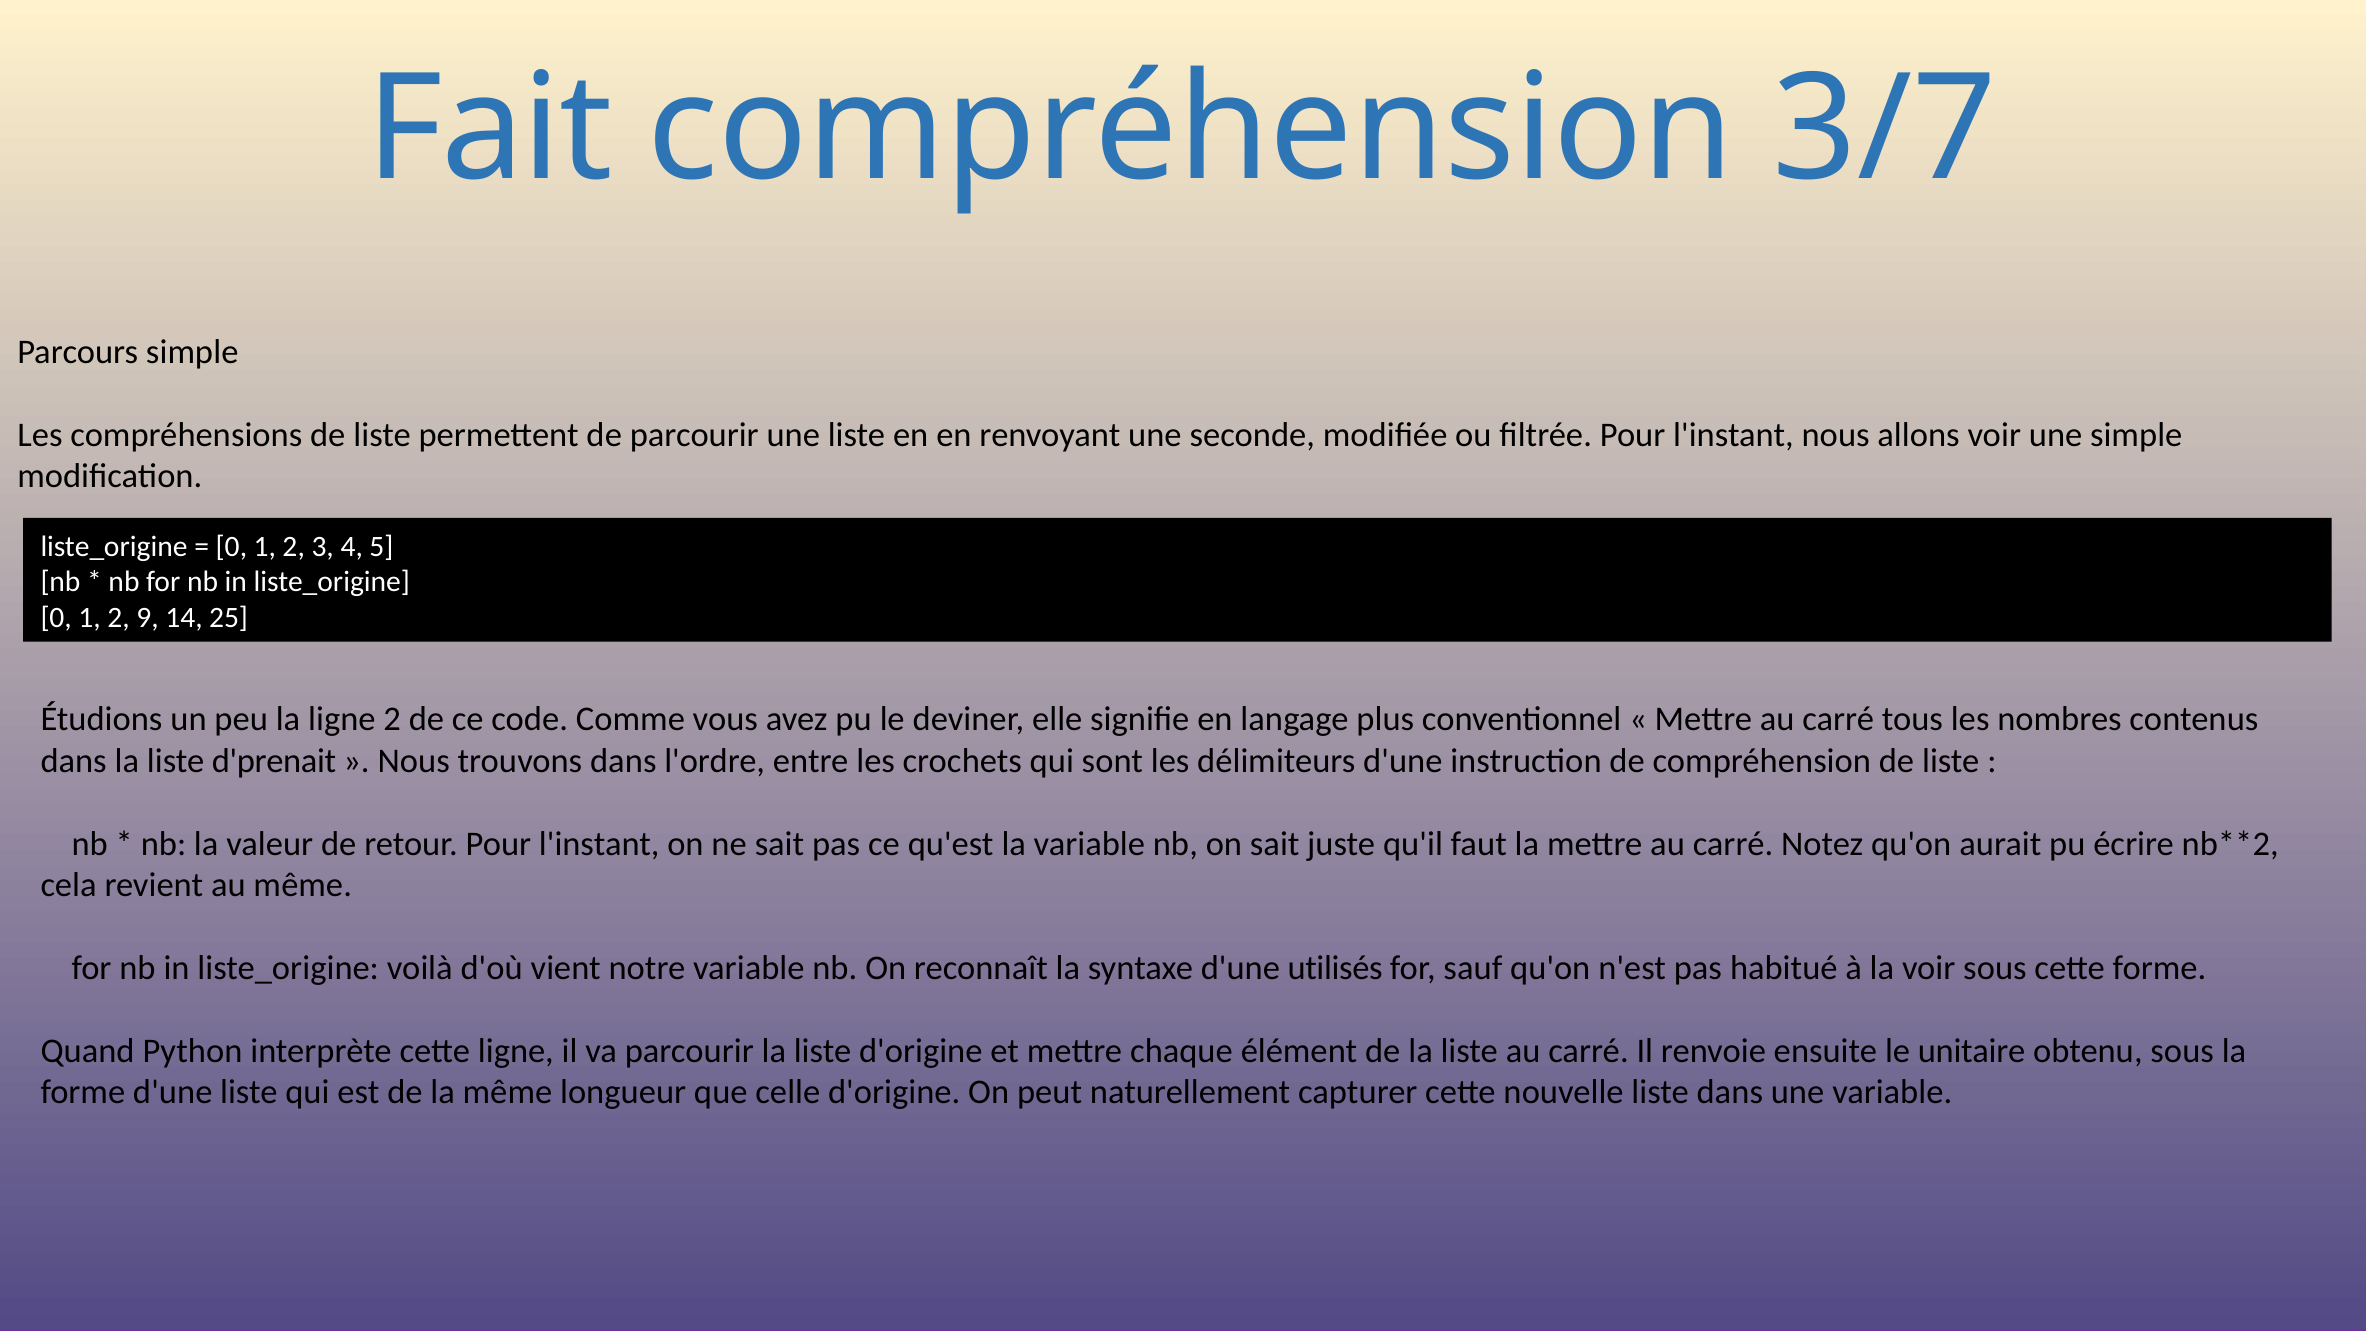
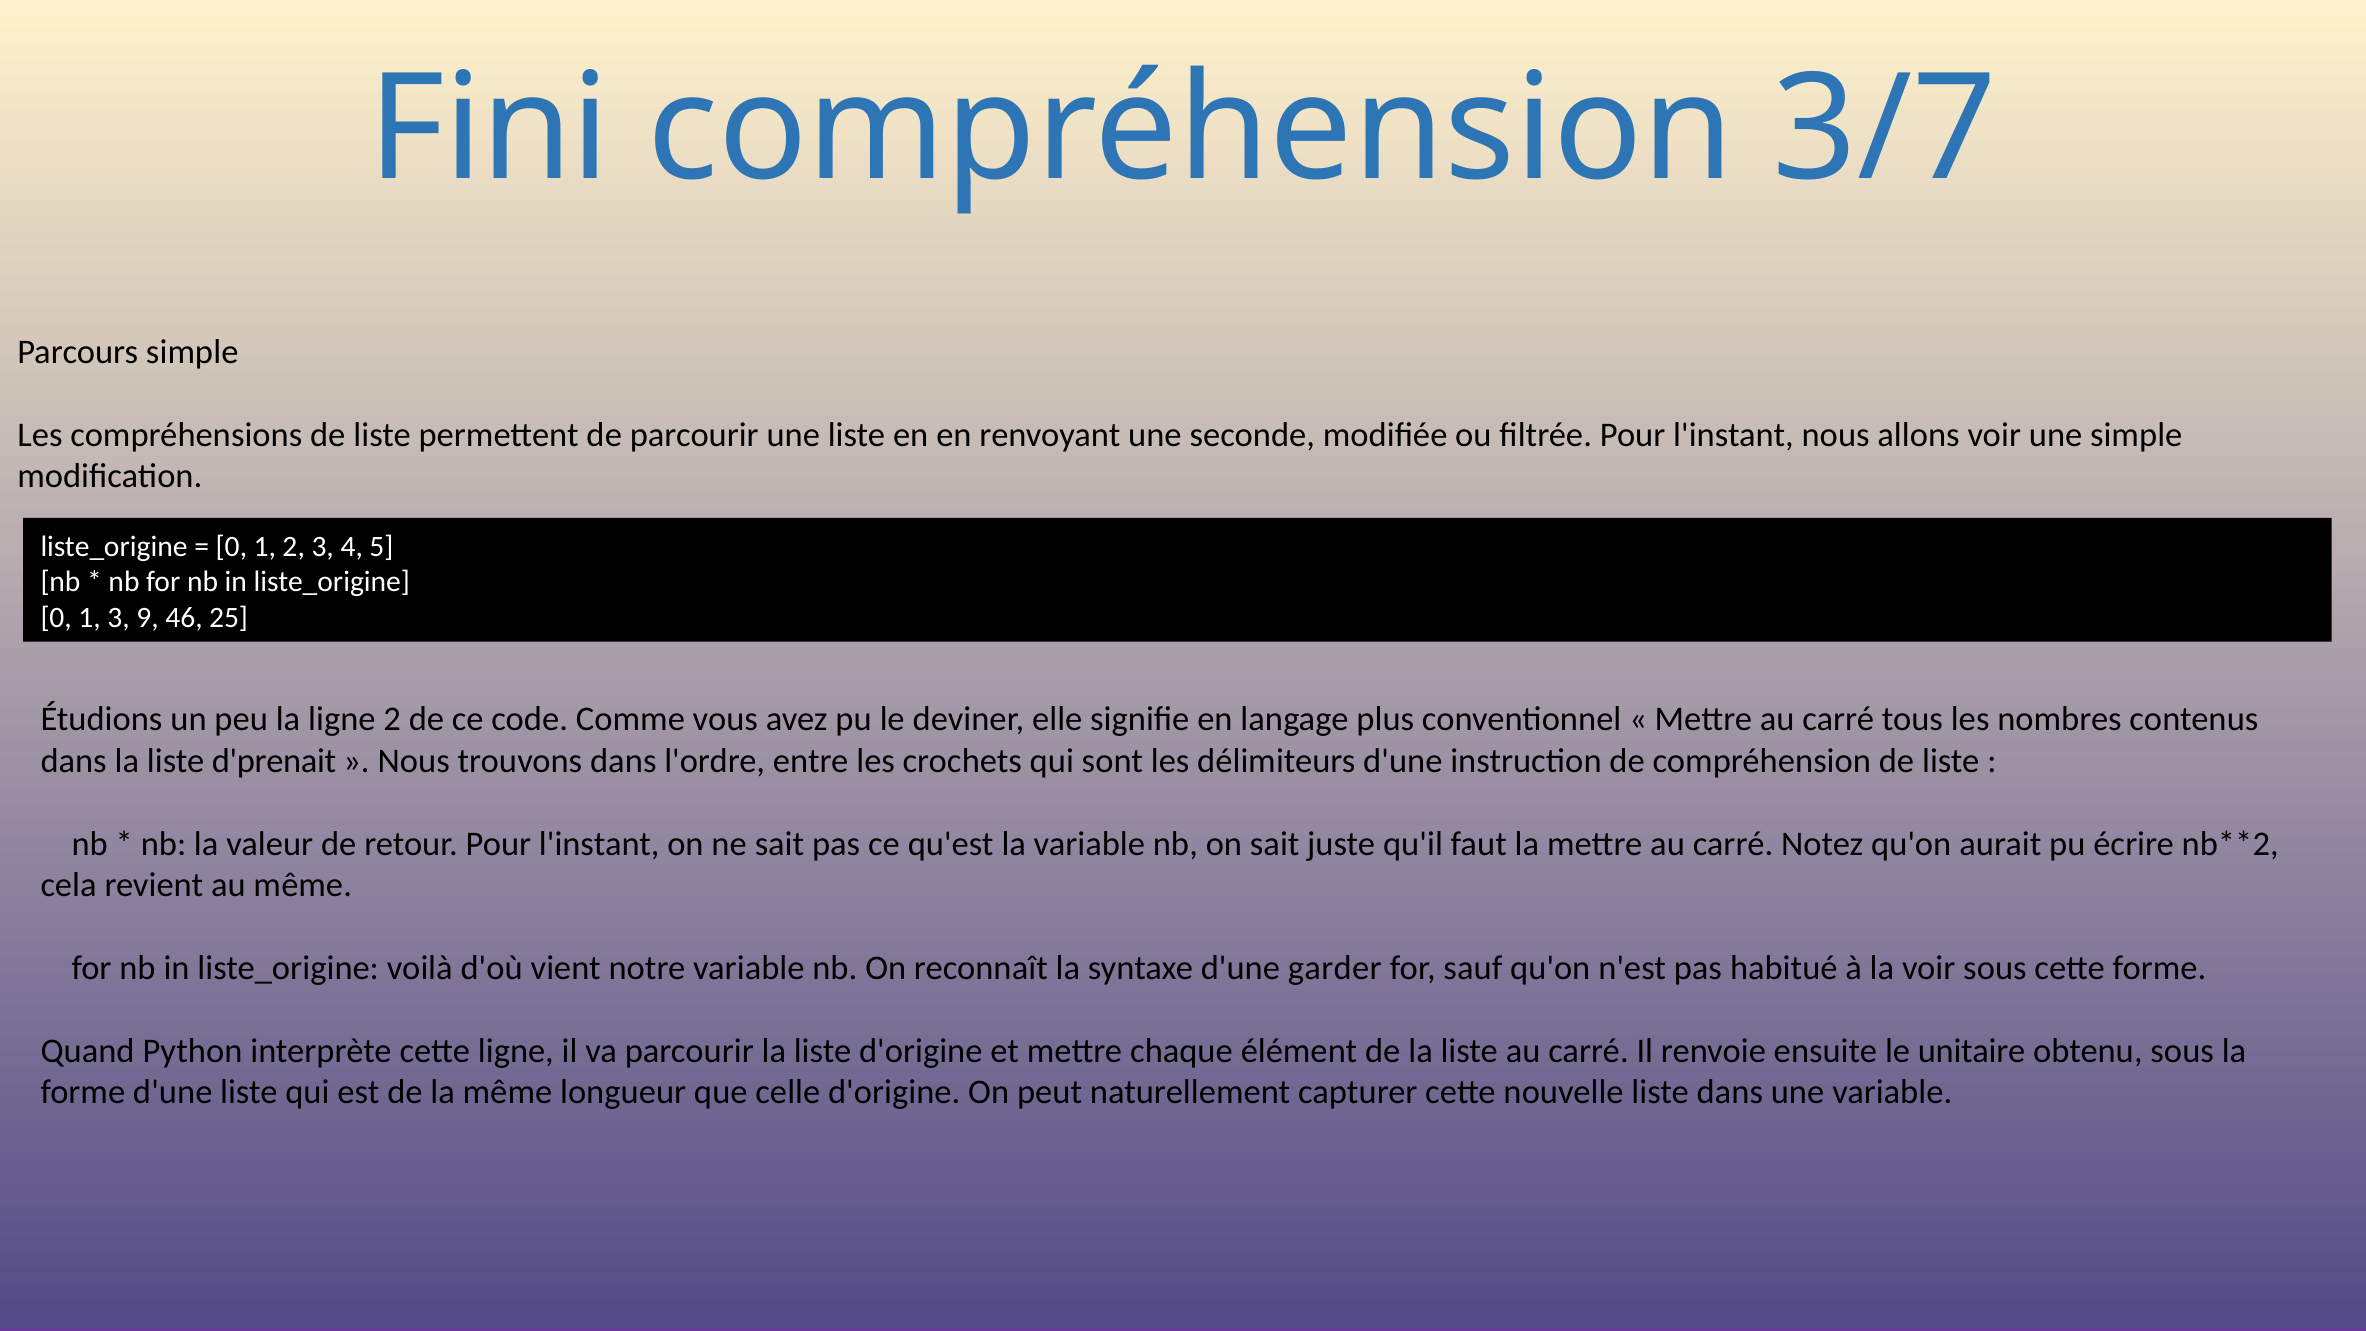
Fait: Fait -> Fini (489, 129)
2: 2 -> 3 (119, 617)
14: 14 -> 46 (184, 617)
utilisés: utilisés -> garder (1335, 968)
